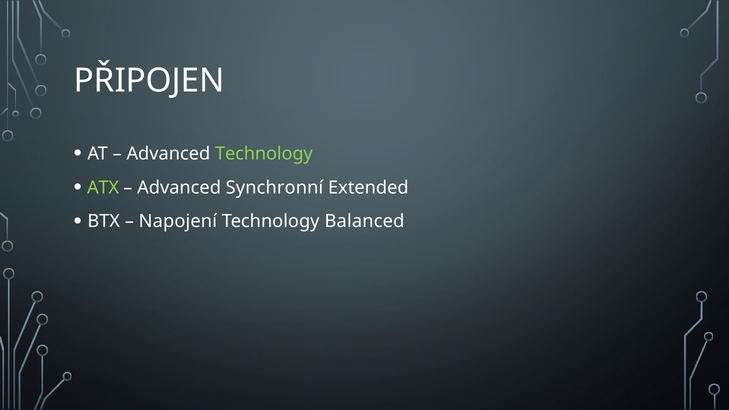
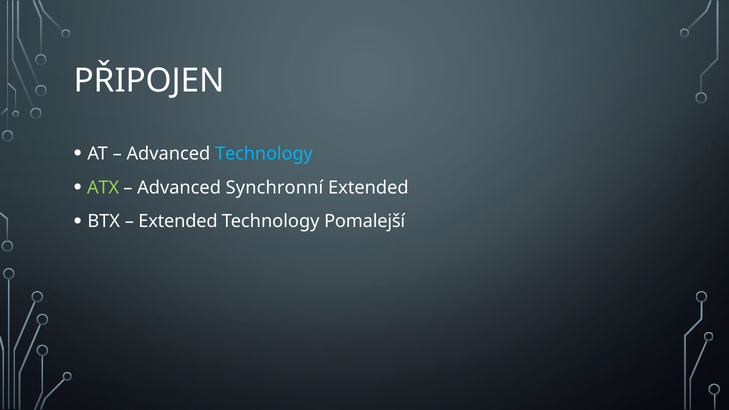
Technology colour: light green -> light blue (264, 154)
Napojení: Napojení -> Extended (178, 222)
Balanced: Balanced -> Pomalejší (365, 222)
